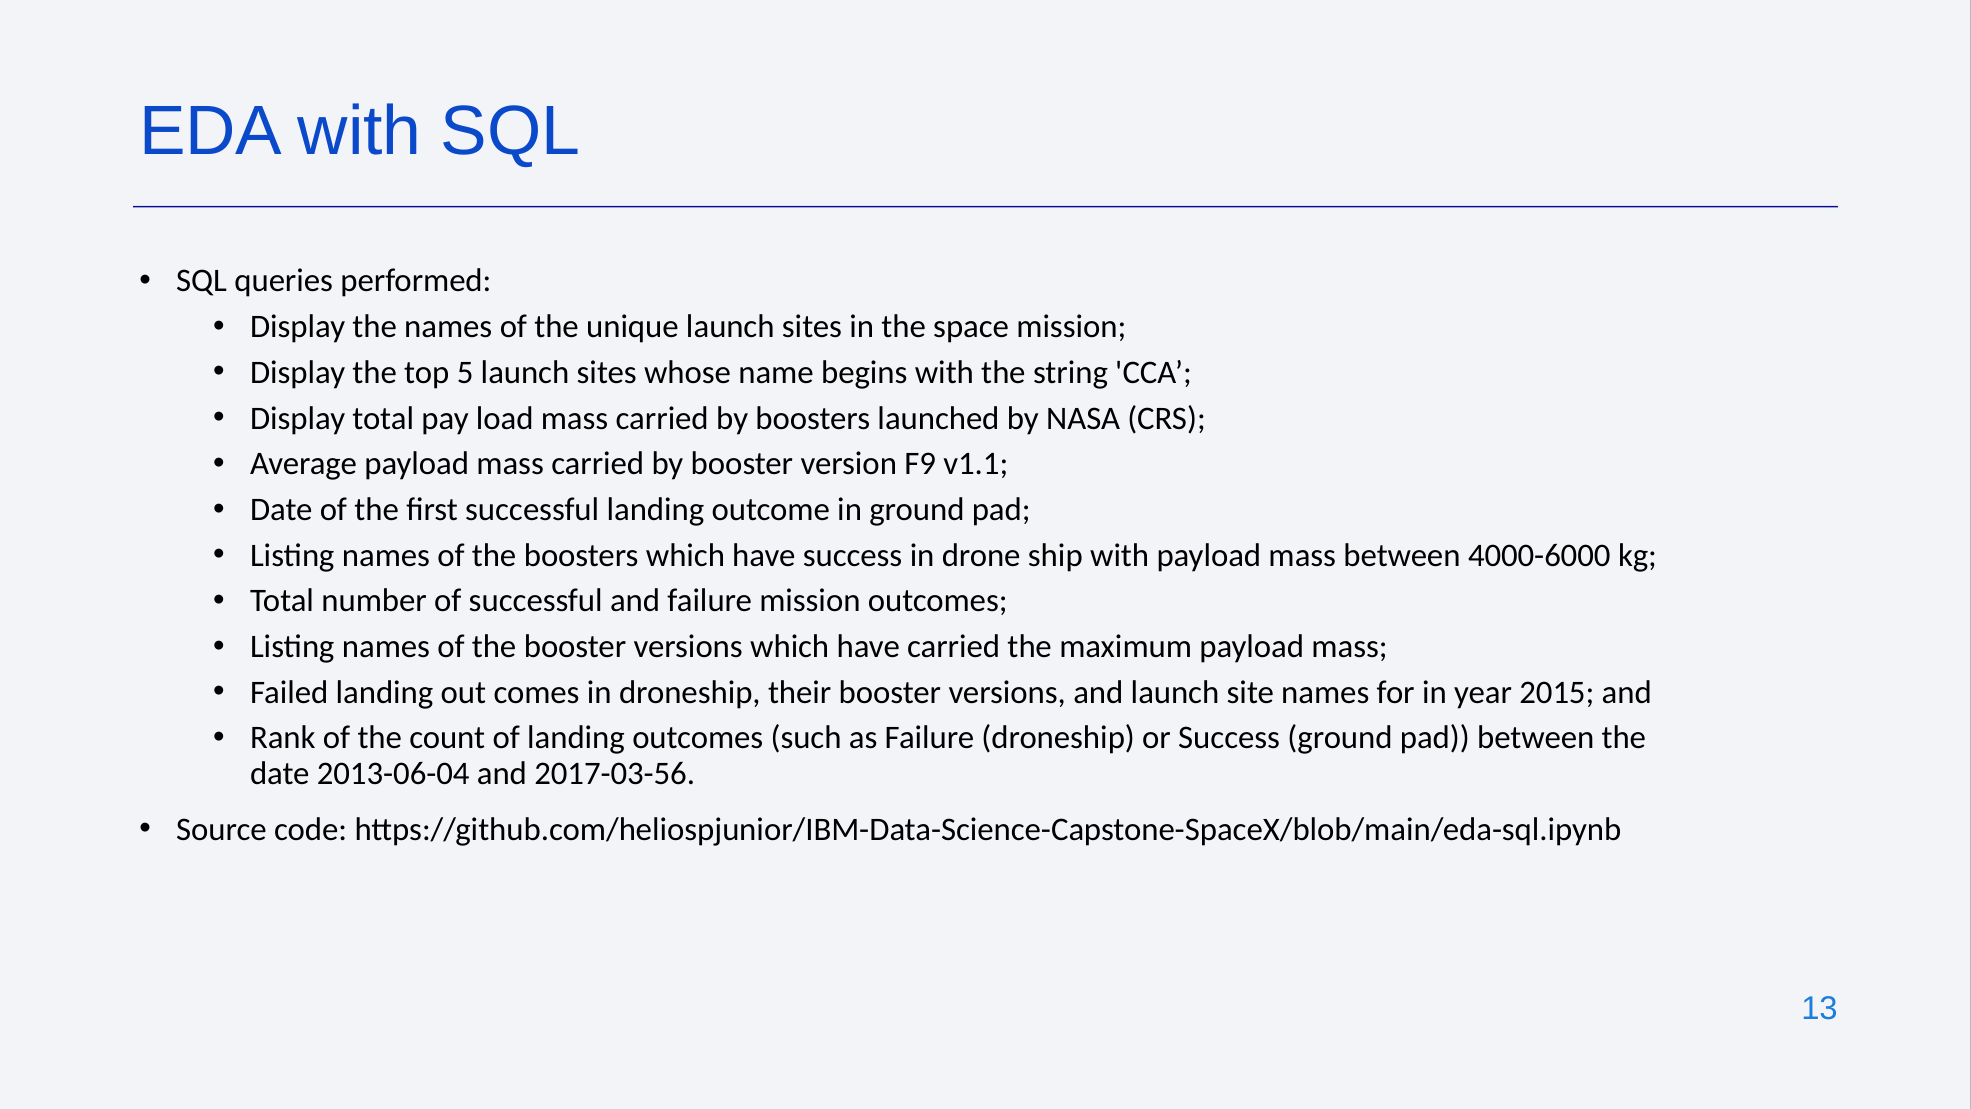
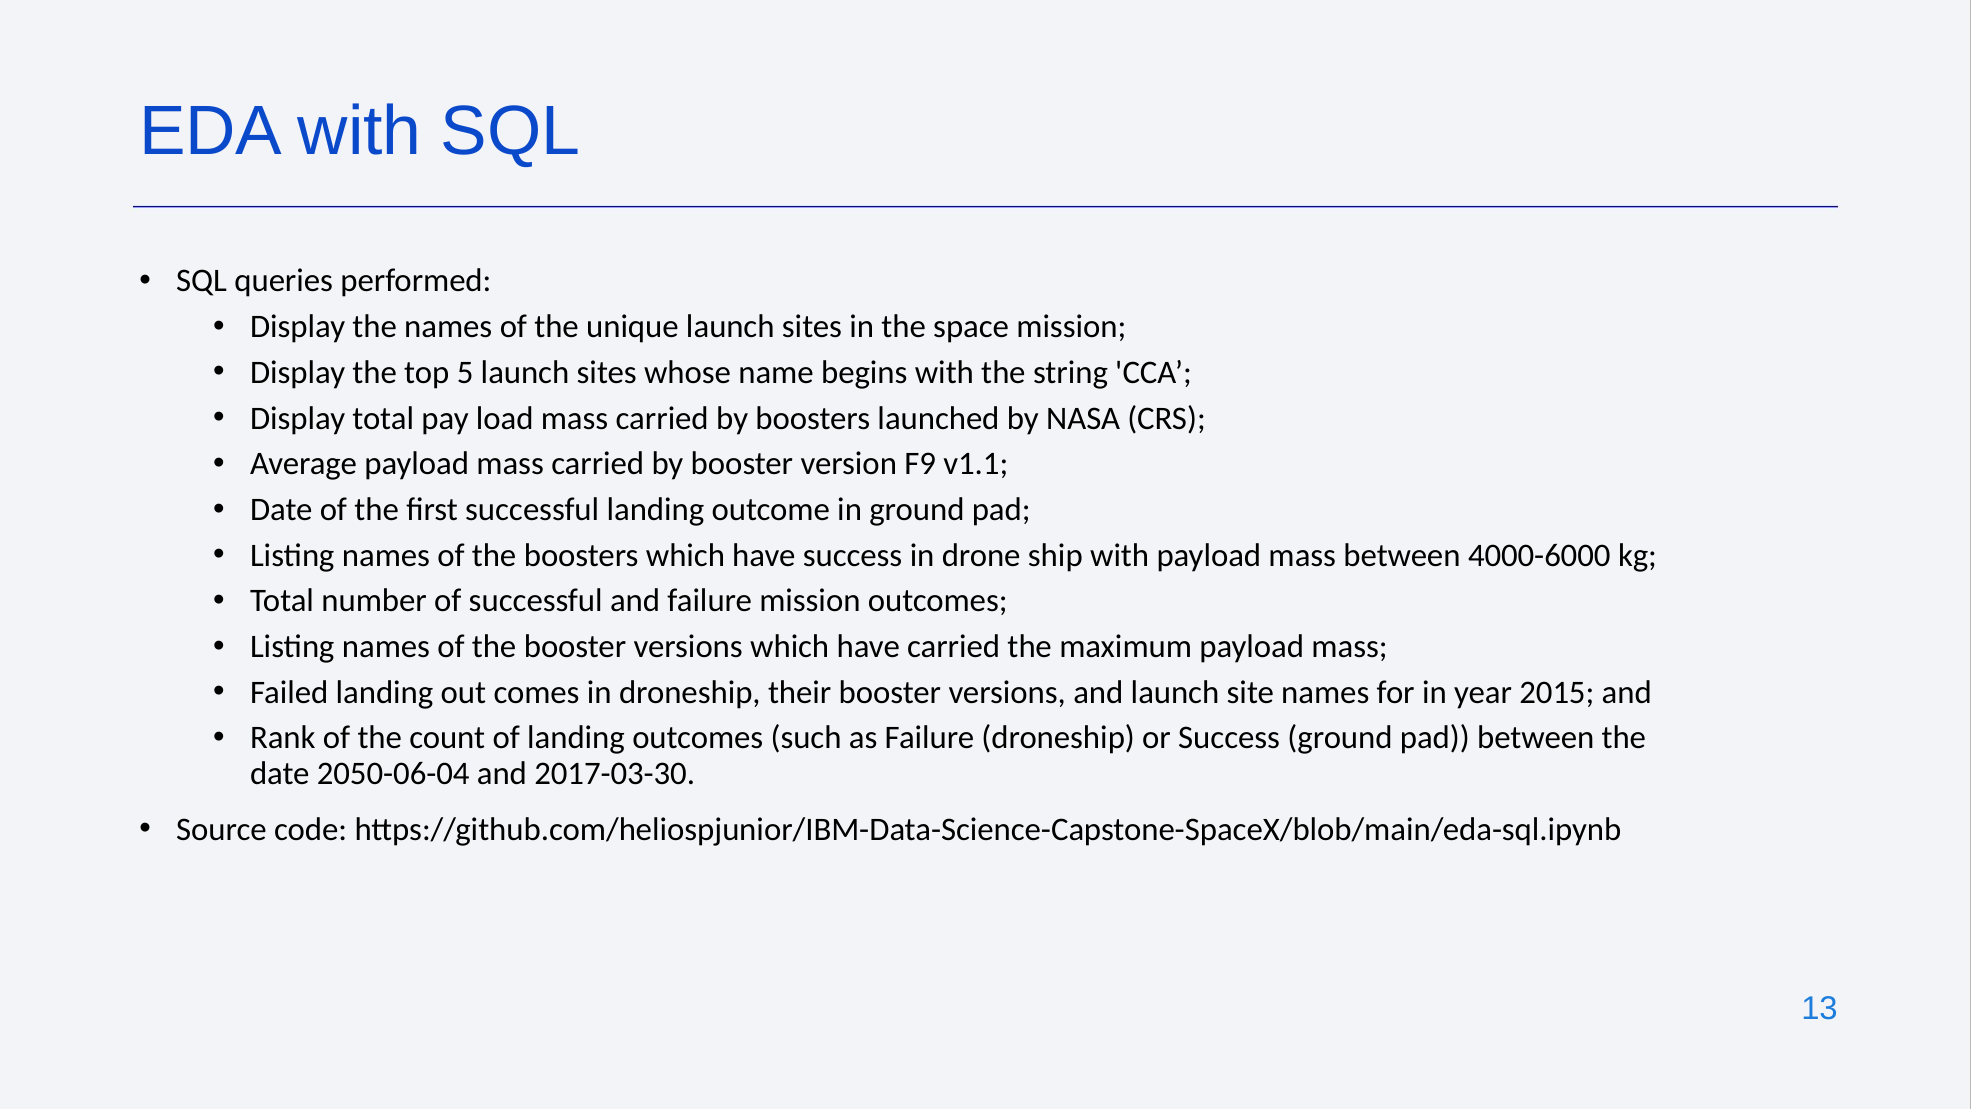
2013-06-04: 2013-06-04 -> 2050-06-04 (393, 773)
2017-03-56: 2017-03-56 -> 2017-03-30 (615, 773)
